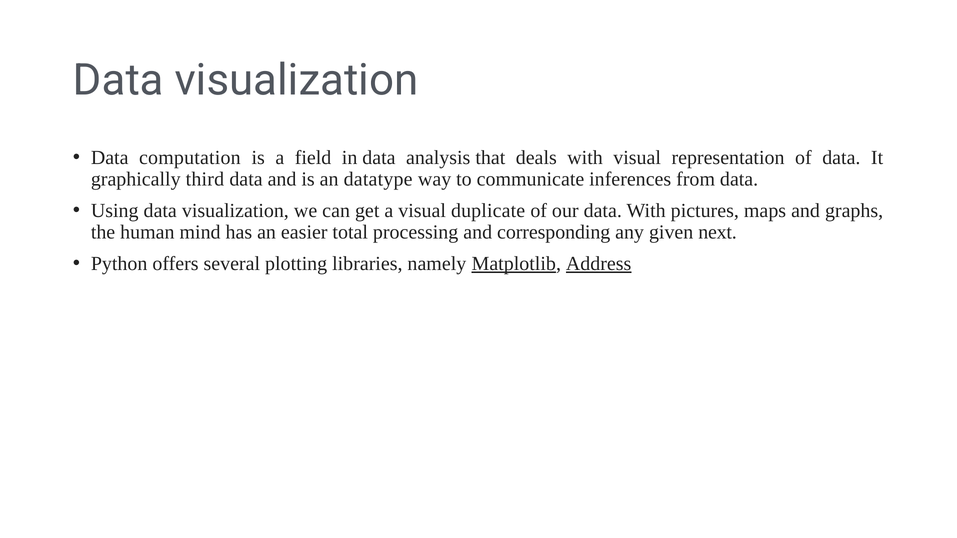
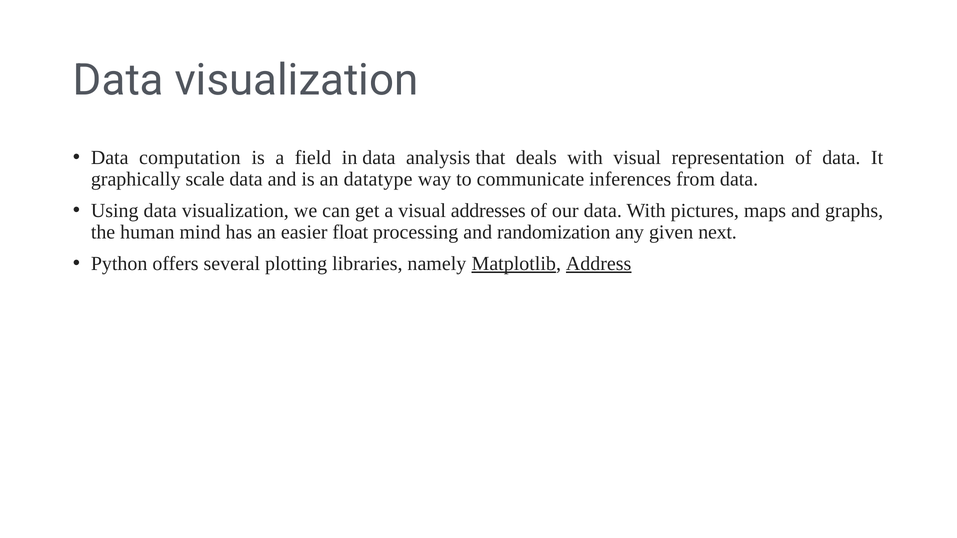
third: third -> scale (205, 179)
duplicate: duplicate -> addresses (488, 211)
total: total -> float (350, 232)
corresponding: corresponding -> randomization (554, 232)
